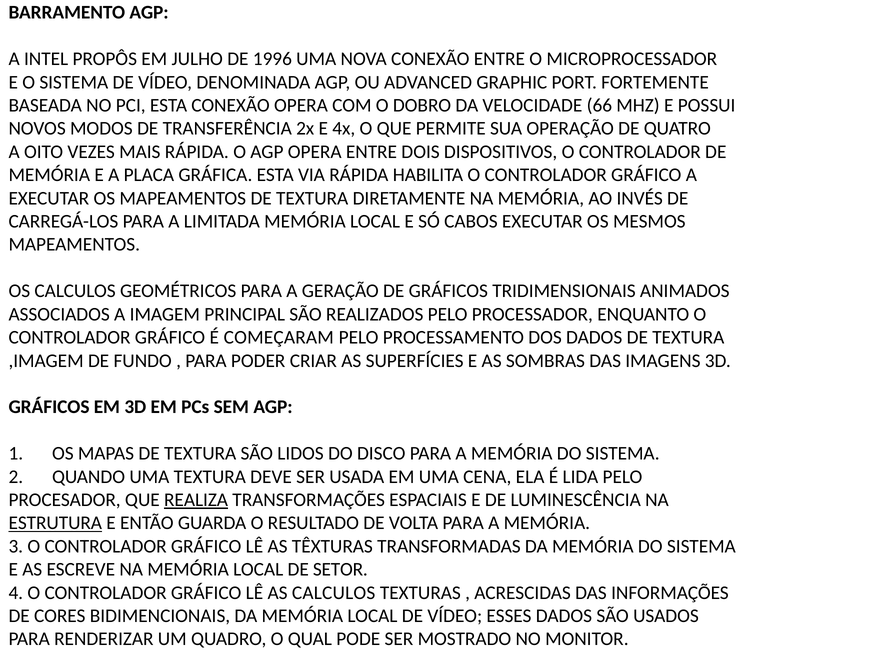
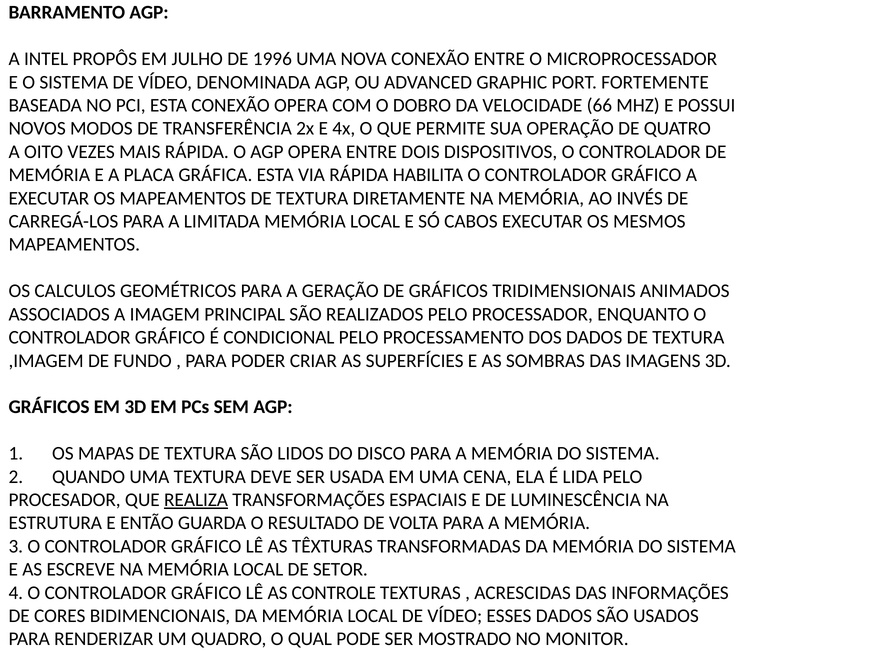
COMEÇARAM: COMEÇARAM -> CONDICIONAL (279, 337)
ESTRUTURA underline: present -> none (55, 523)
AS CALCULOS: CALCULOS -> CONTROLE (334, 592)
